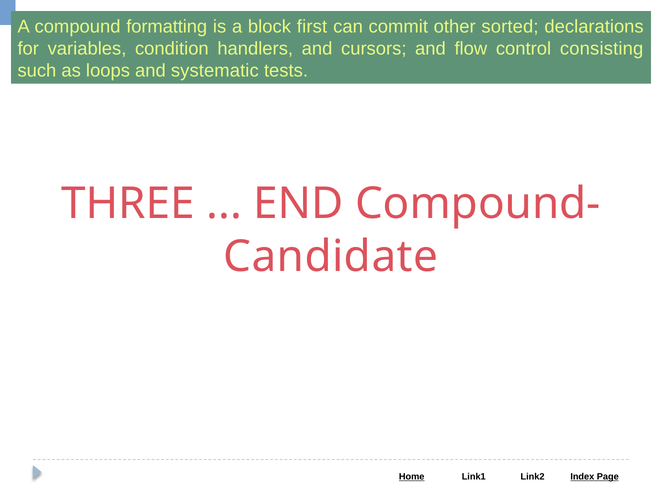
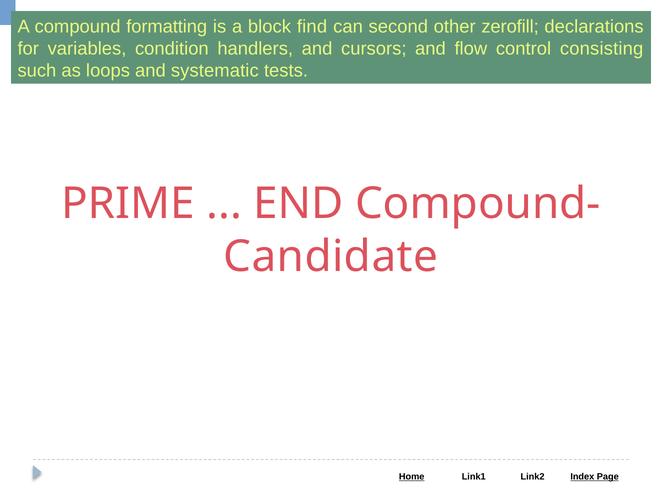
first: first -> find (312, 27)
commit: commit -> second (398, 27)
sorted: sorted -> zerofill (510, 27)
THREE: THREE -> PRIME (128, 204)
